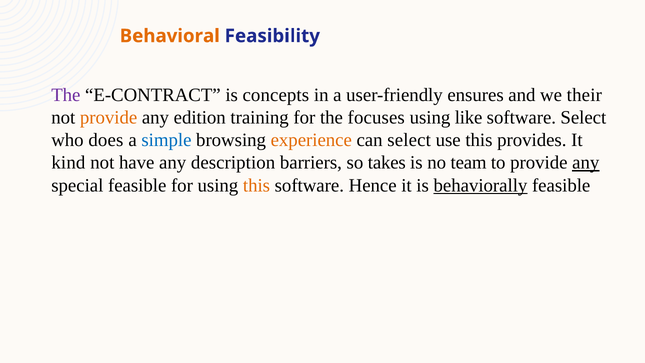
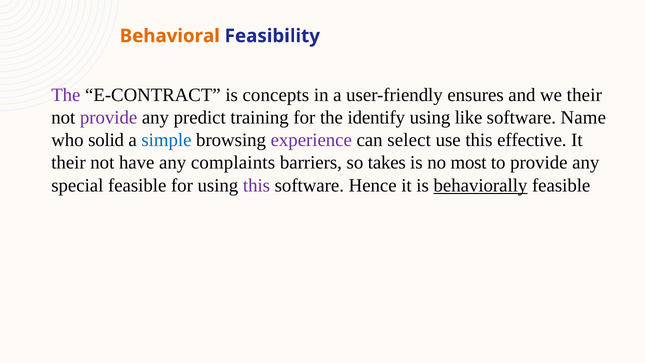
provide colour: orange -> purple (109, 117)
edition: edition -> predict (200, 117)
focuses: focuses -> identify (376, 117)
software Select: Select -> Name (583, 117)
does: does -> solid (106, 140)
experience colour: orange -> purple (311, 140)
provides: provides -> effective (532, 140)
kind: kind -> their (68, 163)
description: description -> complaints (233, 163)
team: team -> most (469, 163)
any underline: present -> none (586, 163)
this colour: orange -> purple (257, 185)
